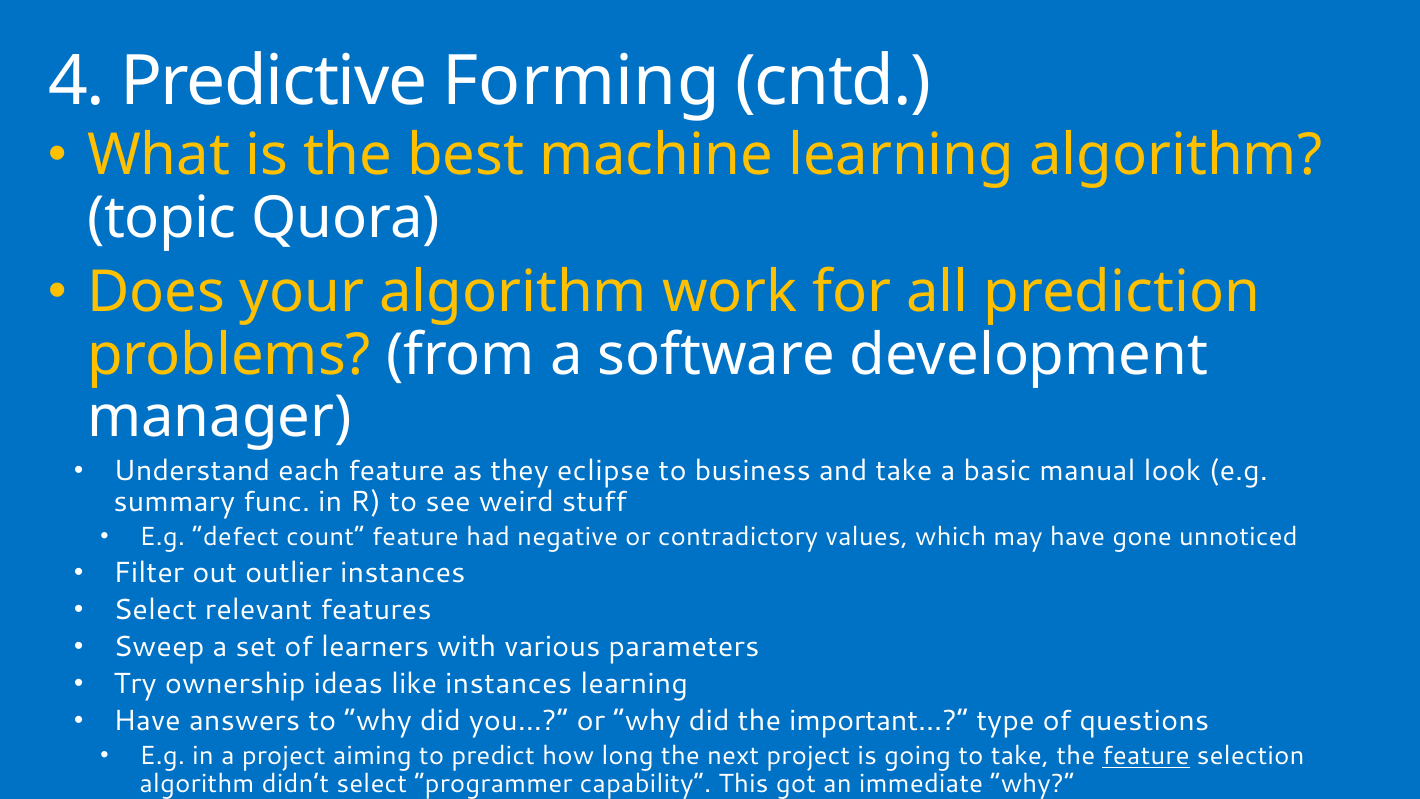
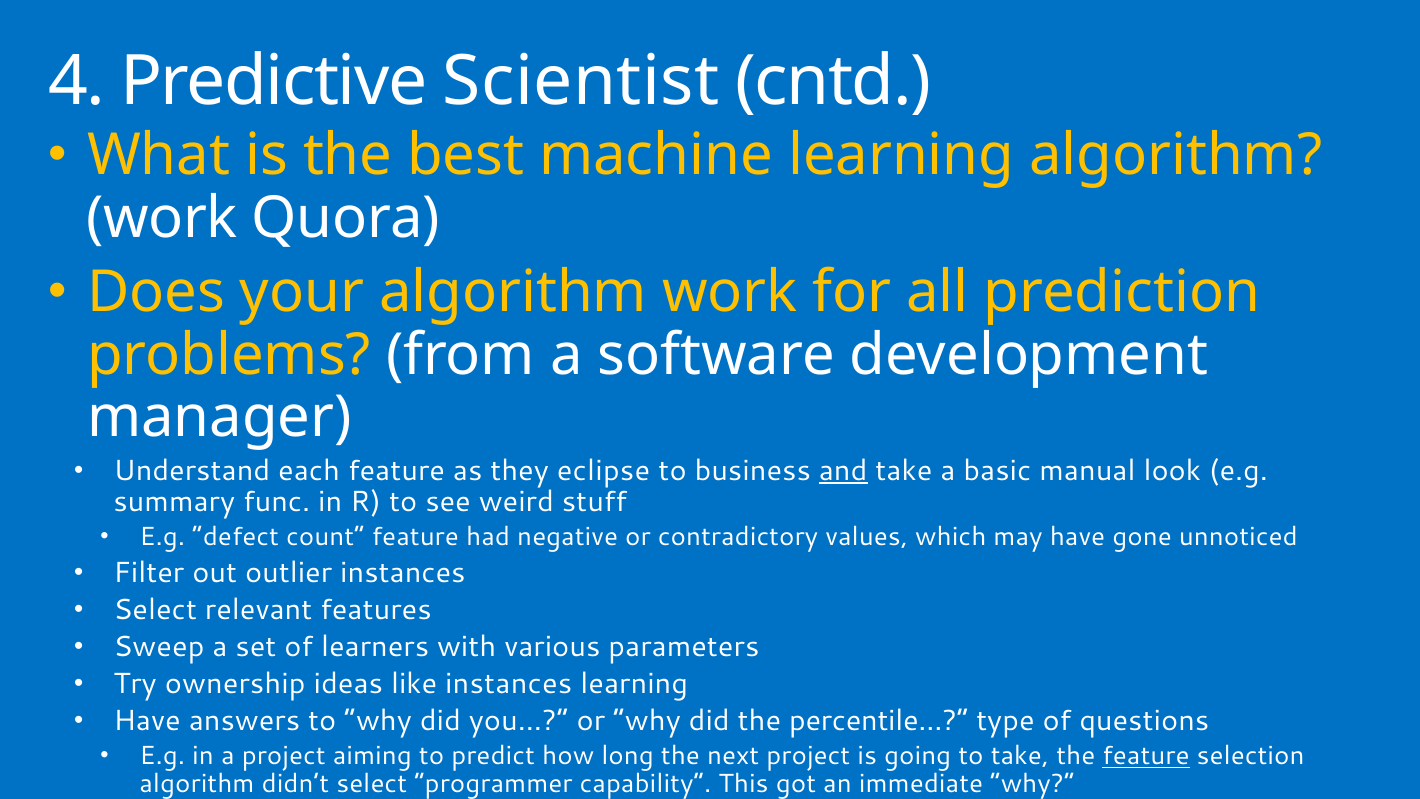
Forming: Forming -> Scientist (581, 81)
topic: topic -> work (162, 218)
and underline: none -> present (843, 470)
important…: important… -> percentile… (879, 721)
